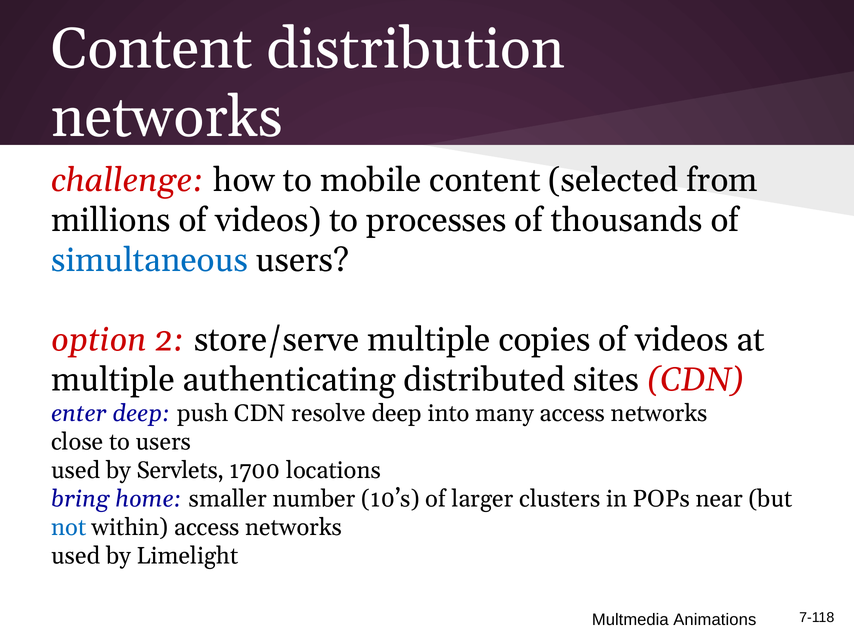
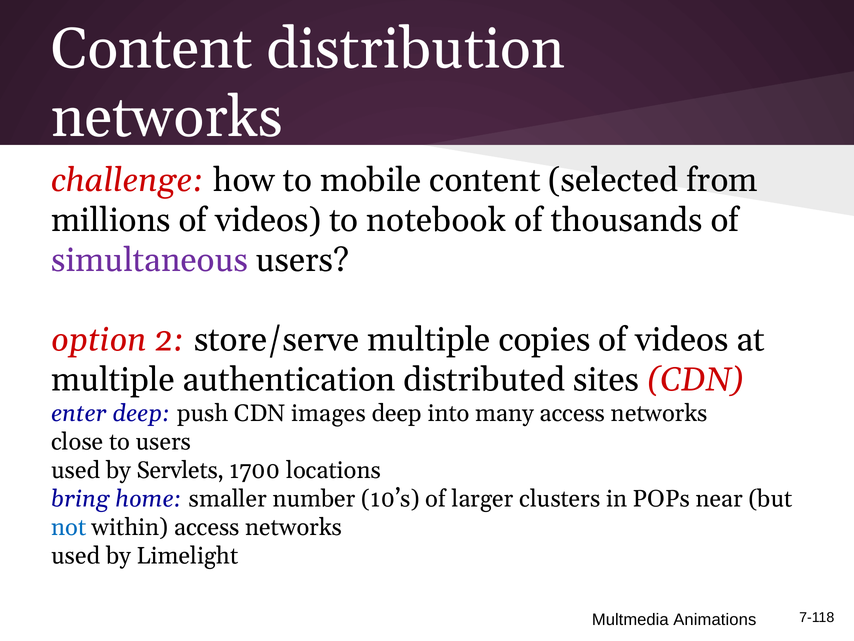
processes: processes -> notebook (436, 220)
simultaneous colour: blue -> purple (150, 260)
authenticating: authenticating -> authentication (289, 380)
resolve: resolve -> images (329, 413)
